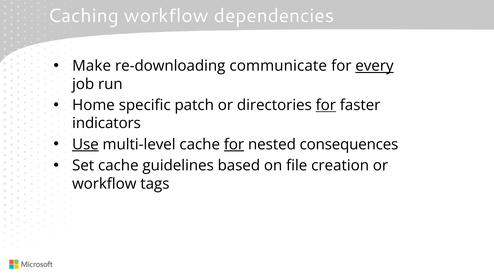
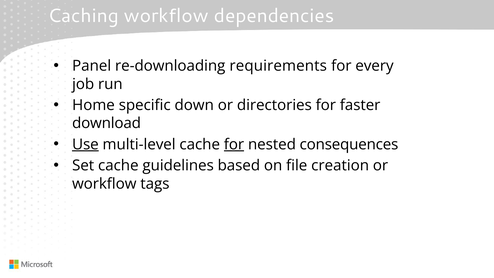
Make: Make -> Panel (92, 66)
communicate: communicate -> requirements (278, 66)
every underline: present -> none (374, 66)
patch: patch -> down (194, 105)
for underline: present -> none (326, 105)
indicators: indicators -> download (107, 123)
